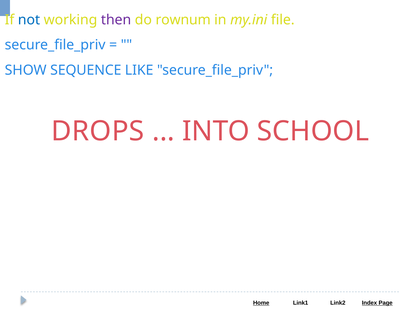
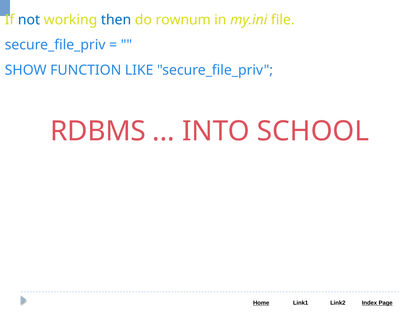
then colour: purple -> blue (116, 20)
SEQUENCE: SEQUENCE -> FUNCTION (86, 70)
DROPS: DROPS -> RDBMS (98, 131)
